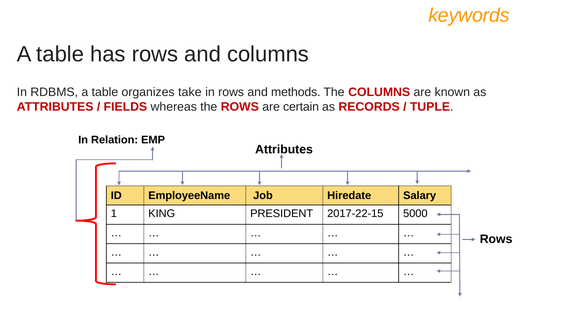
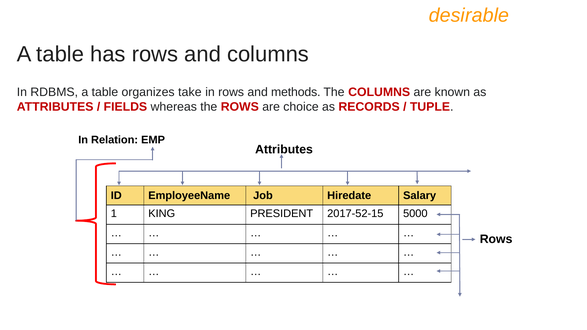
keywords: keywords -> desirable (469, 15)
certain: certain -> choice (301, 107)
2017-22-15: 2017-22-15 -> 2017-52-15 (355, 214)
